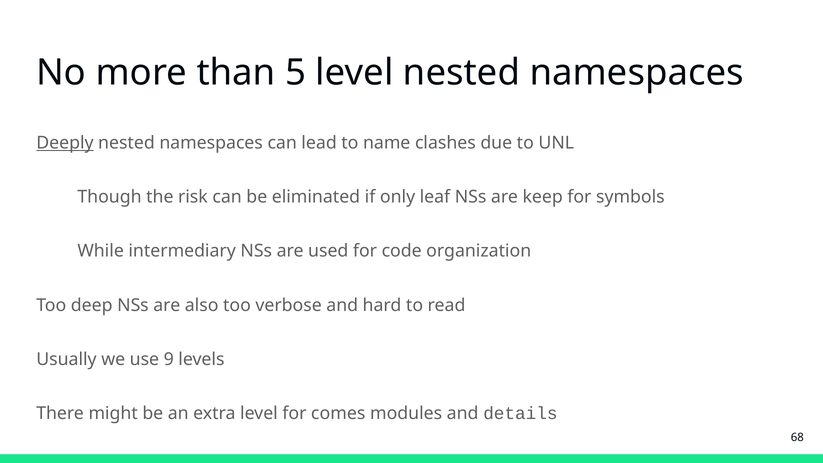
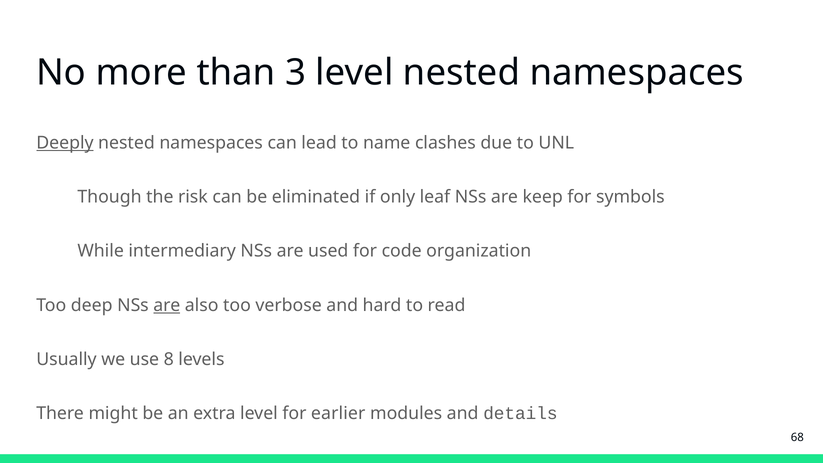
5: 5 -> 3 (296, 73)
are underline: none -> present (167, 305)
9: 9 -> 8 (169, 359)
comes: comes -> earlier (338, 413)
